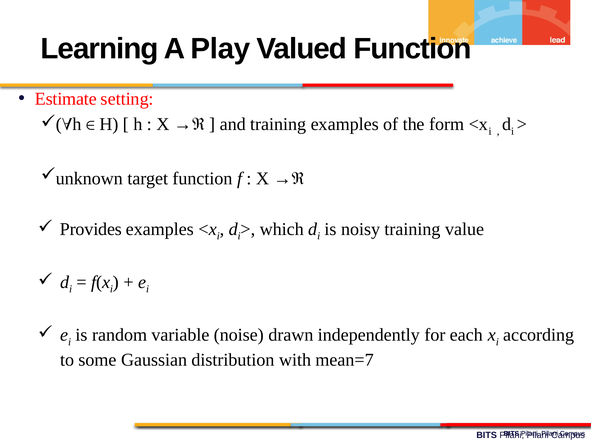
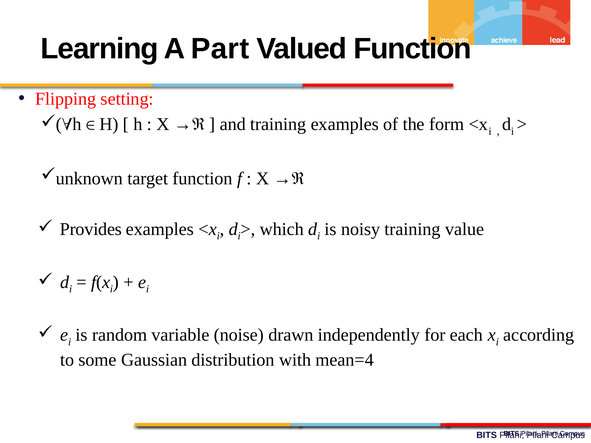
Play: Play -> Part (220, 49)
Estimate: Estimate -> Flipping (66, 99)
mean=7: mean=7 -> mean=4 (345, 360)
